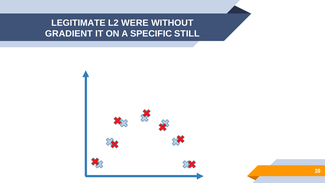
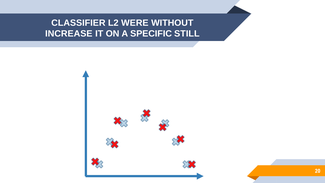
LEGITIMATE: LEGITIMATE -> CLASSIFIER (78, 23)
GRADIENT: GRADIENT -> INCREASE (69, 34)
